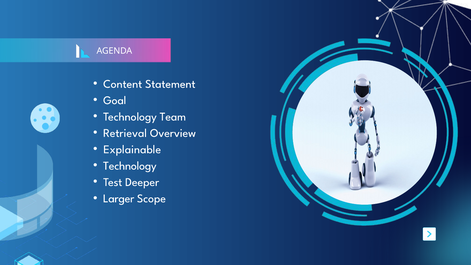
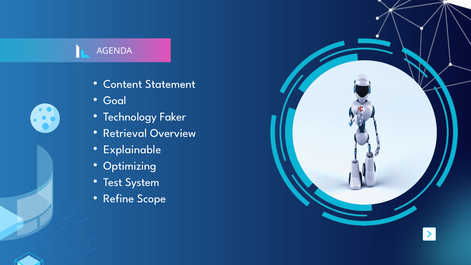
Team: Team -> Faker (173, 117)
Technology: Technology -> Optimizing (130, 166)
Deeper: Deeper -> System (142, 182)
Larger: Larger -> Refine (119, 198)
